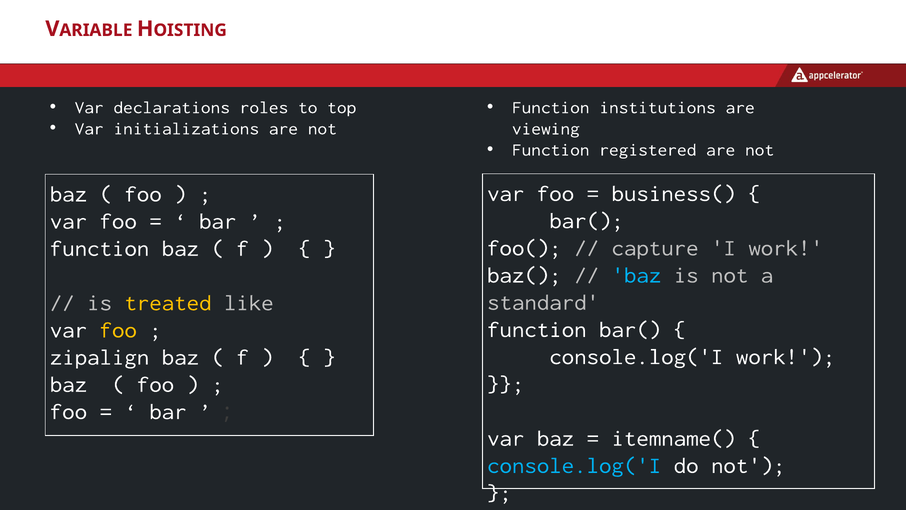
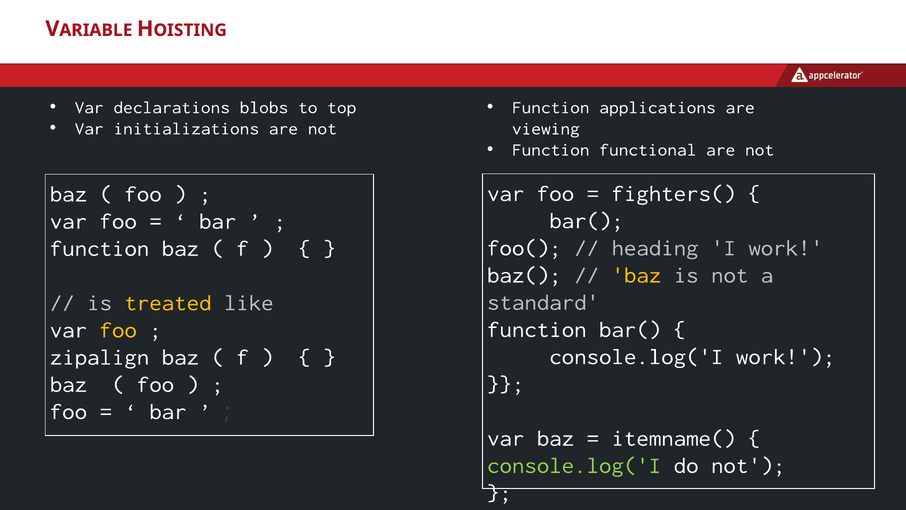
roles: roles -> blobs (264, 107)
institutions: institutions -> applications (658, 107)
registered: registered -> functional (648, 150)
business(: business( -> fighters( (674, 193)
capture: capture -> heading (655, 248)
baz colour: light blue -> yellow (636, 275)
console.log('I colour: light blue -> light green (574, 465)
